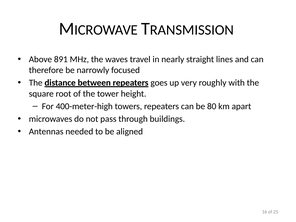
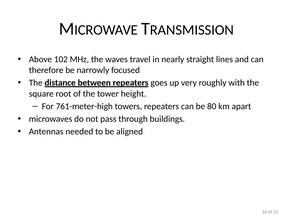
891: 891 -> 102 (61, 59)
400-meter-high: 400-meter-high -> 761-meter-high (84, 106)
